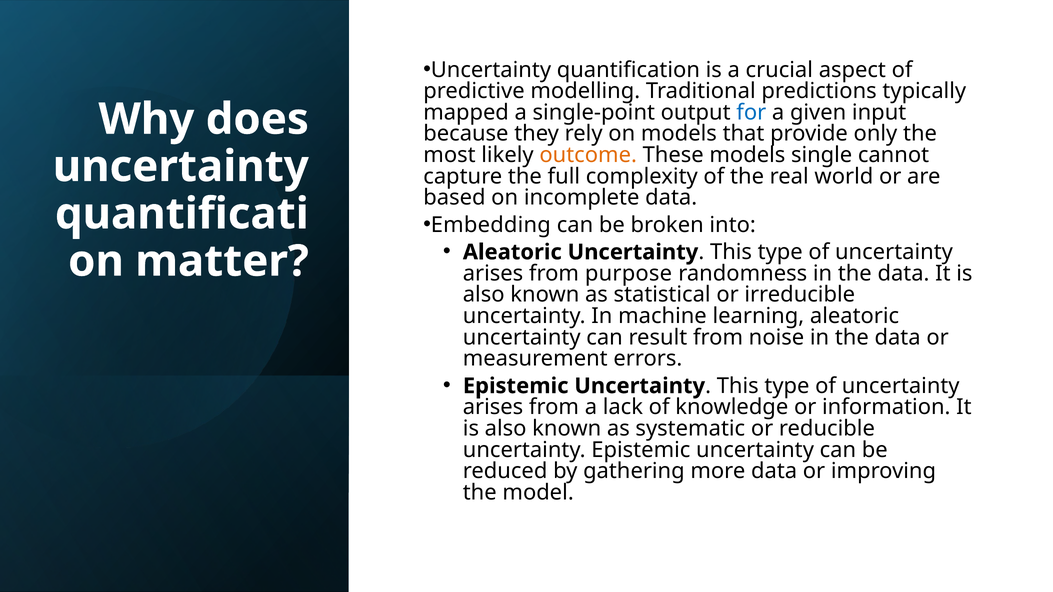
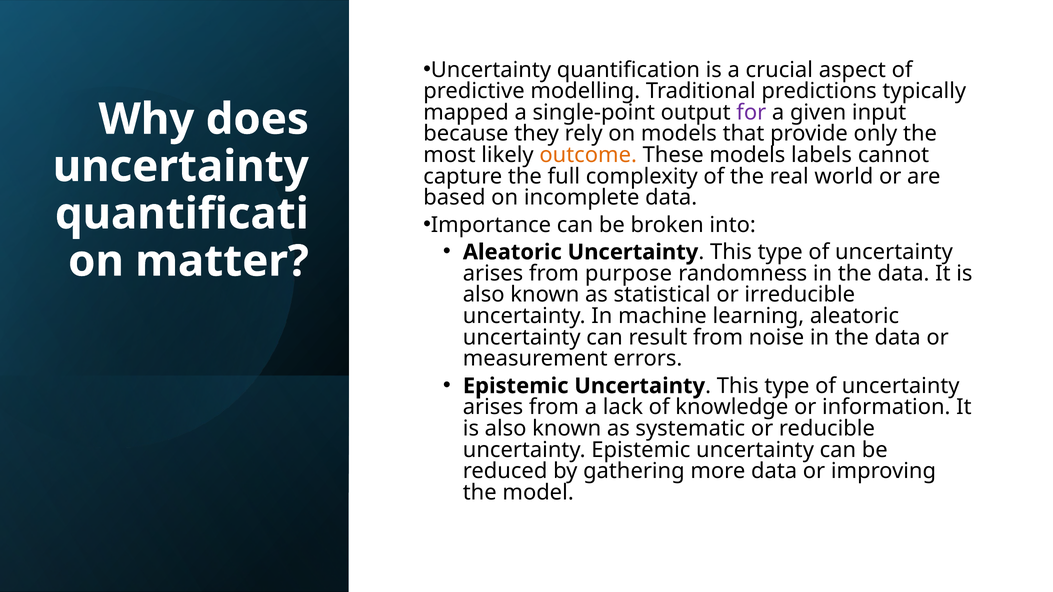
for colour: blue -> purple (751, 112)
single: single -> labels (821, 155)
Embedding: Embedding -> Importance (491, 225)
